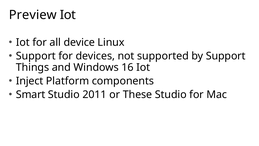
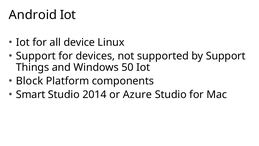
Preview: Preview -> Android (33, 15)
16: 16 -> 50 (127, 67)
Inject: Inject -> Block (30, 81)
2011: 2011 -> 2014 (95, 94)
These: These -> Azure (137, 94)
